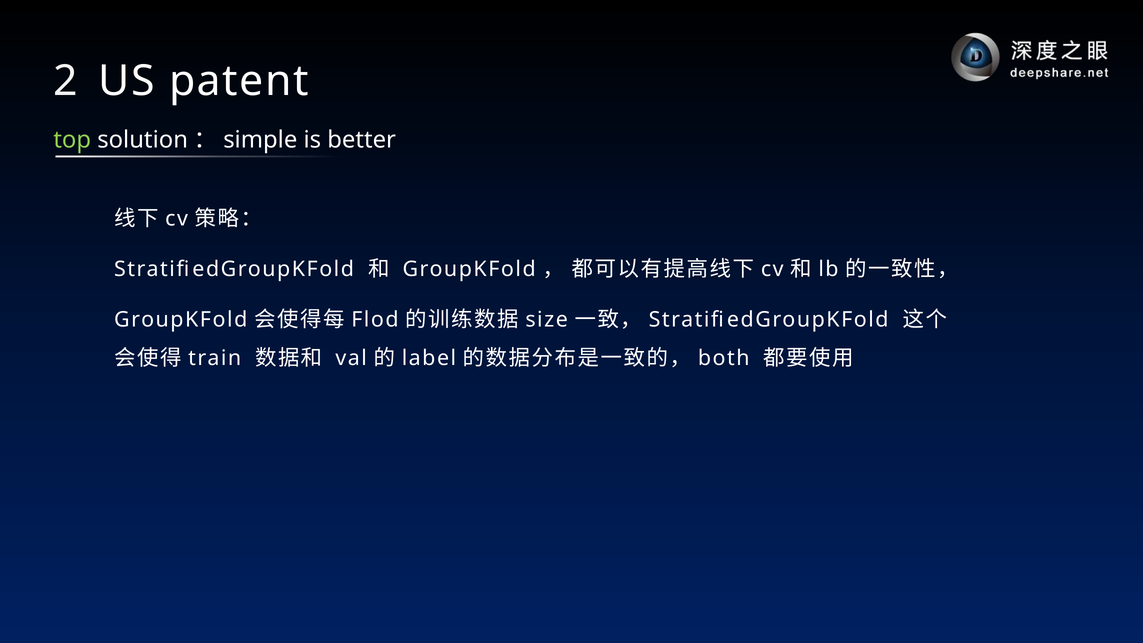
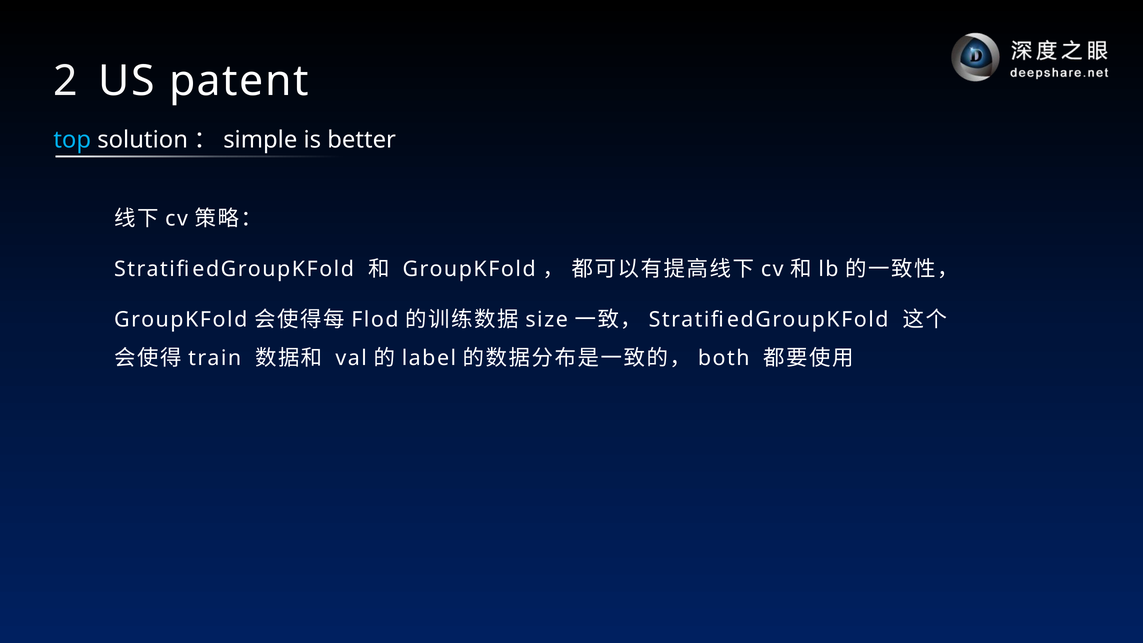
top colour: light green -> light blue (72, 140)
